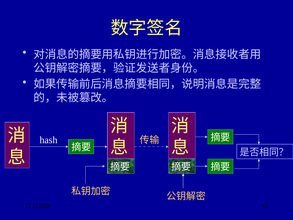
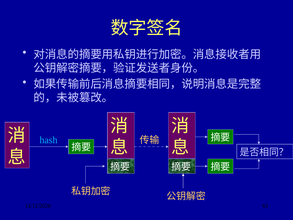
hash colour: white -> light blue (49, 140)
